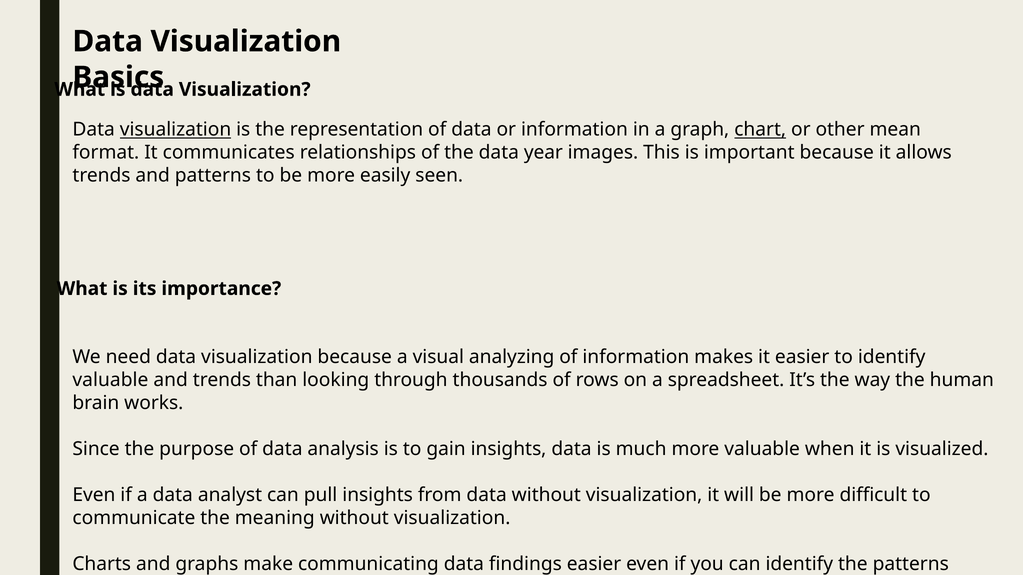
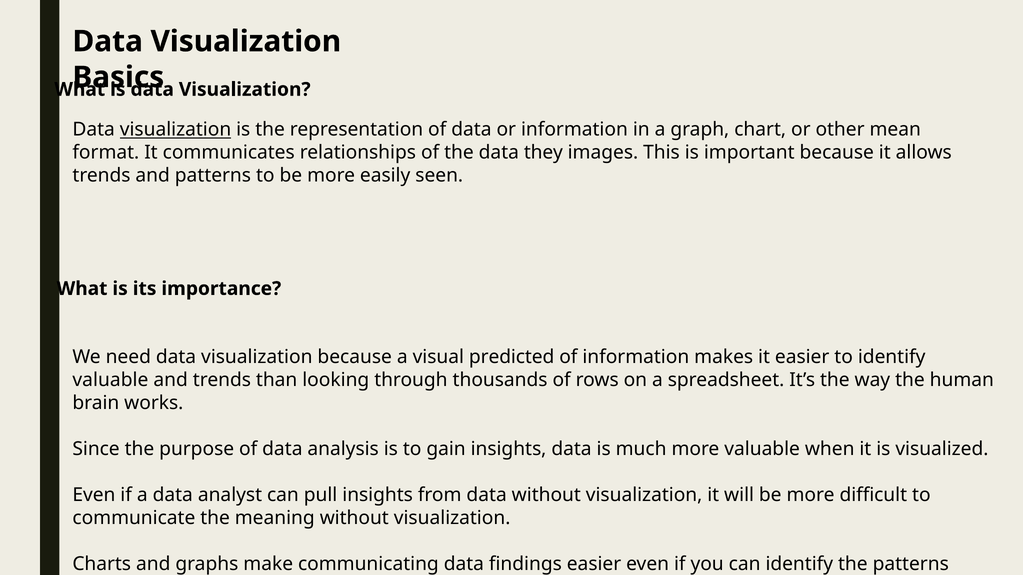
chart underline: present -> none (760, 130)
year: year -> they (543, 153)
analyzing: analyzing -> predicted (512, 357)
